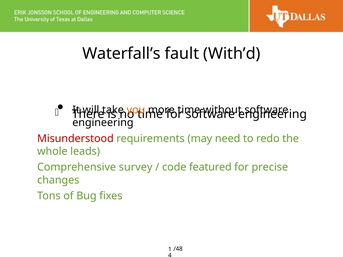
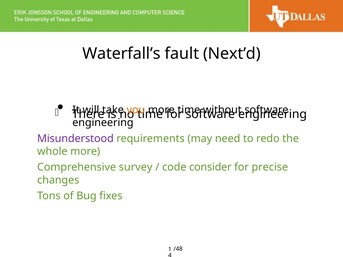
With’d: With’d -> Next’d (232, 54)
Misunderstood colour: red -> purple (75, 139)
whole leads: leads -> more (85, 151)
featured: featured -> consider (210, 167)
